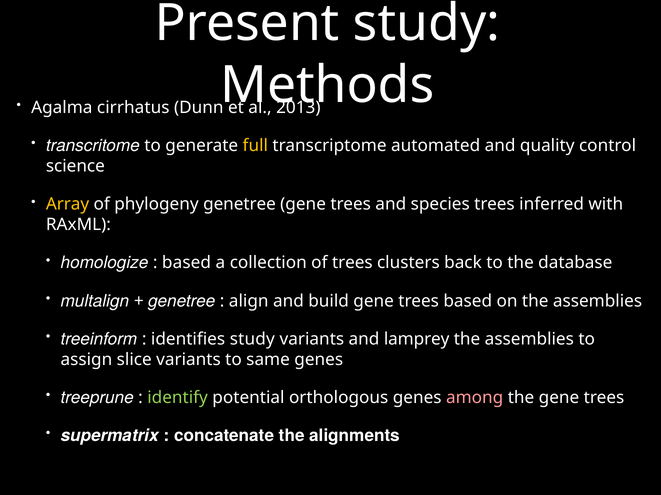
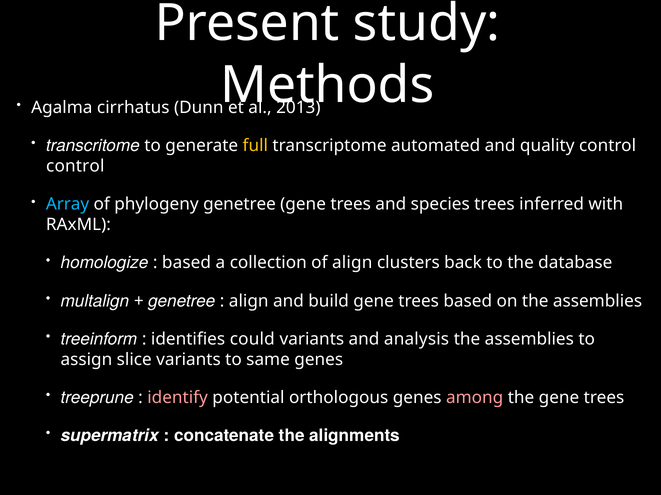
science: science -> control (75, 166)
Array colour: yellow -> light blue (68, 205)
of trees: trees -> align (352, 263)
identifies study: study -> could (252, 339)
lamprey: lamprey -> analysis (417, 339)
identify colour: light green -> pink (178, 398)
